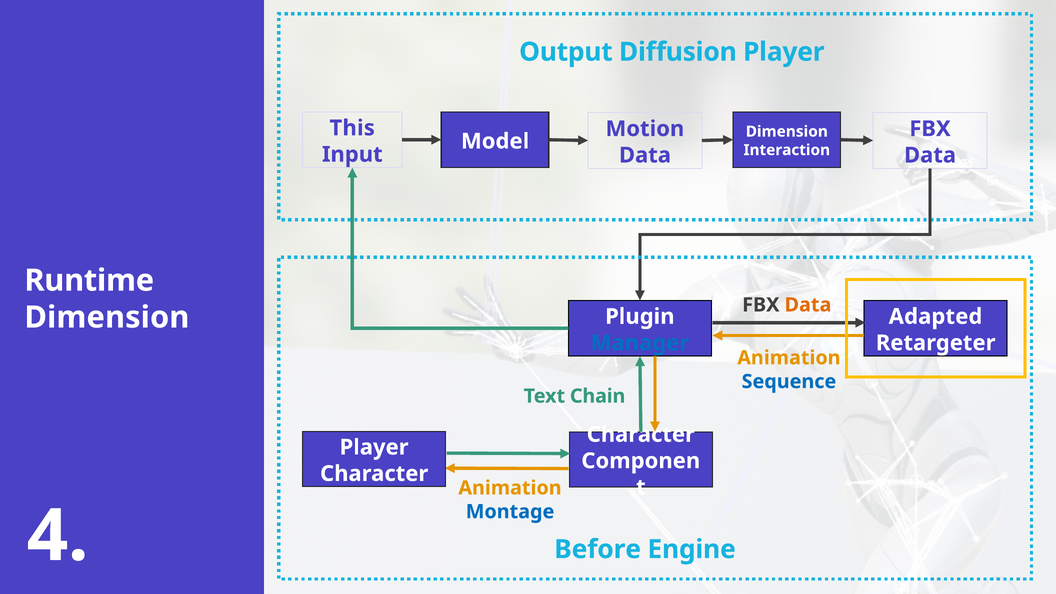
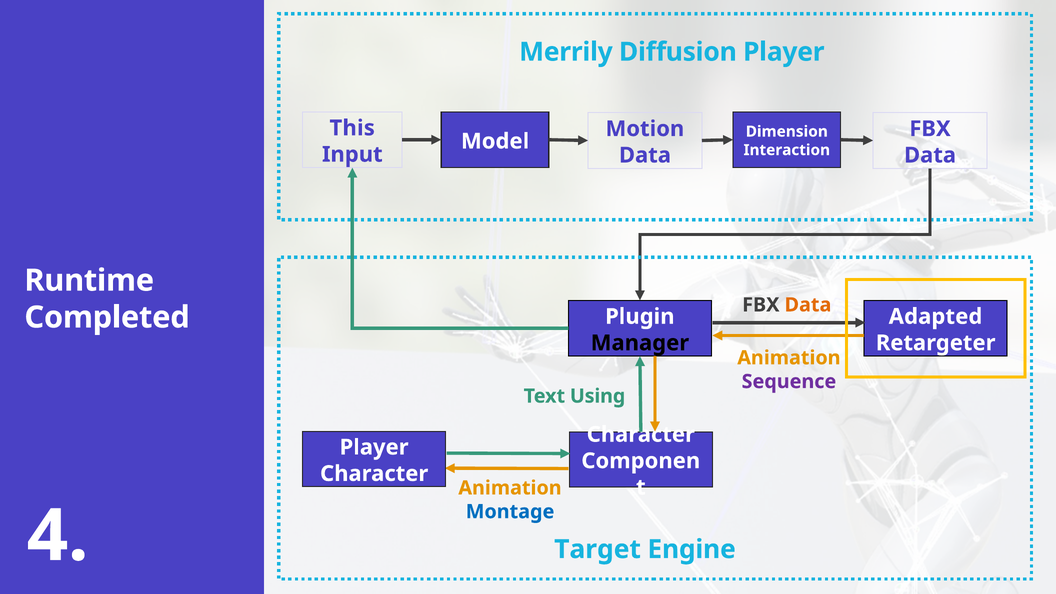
Output: Output -> Merrily (566, 52)
Dimension: Dimension -> Completed (107, 317)
Manager colour: blue -> black (640, 343)
Sequence colour: blue -> purple (789, 382)
Chain: Chain -> Using (598, 396)
Before: Before -> Target (598, 549)
